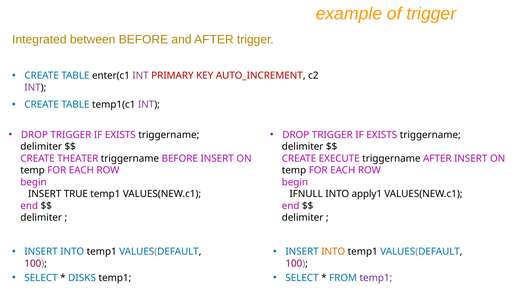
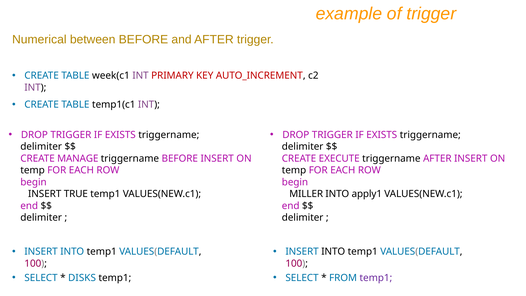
Integrated: Integrated -> Numerical (39, 39)
enter(c1: enter(c1 -> week(c1 (111, 76)
THEATER: THEATER -> MANAGE (78, 158)
IFNULL: IFNULL -> MILLER (306, 194)
INTO colour: orange -> black (333, 252)
